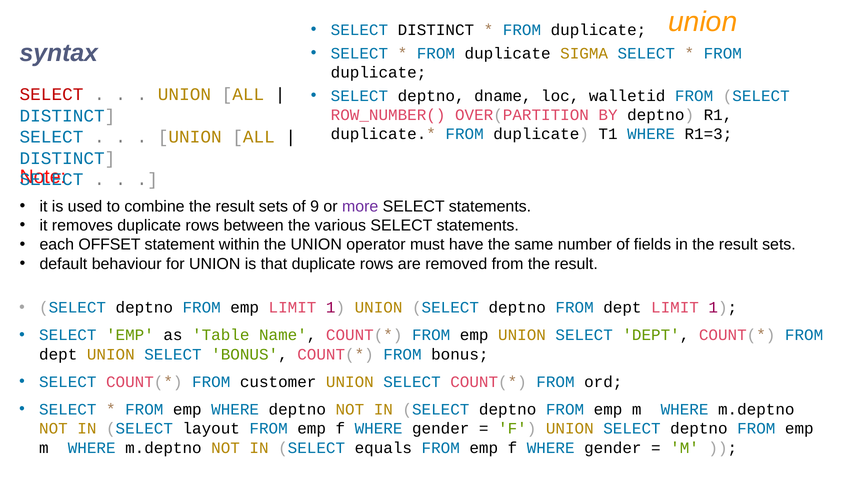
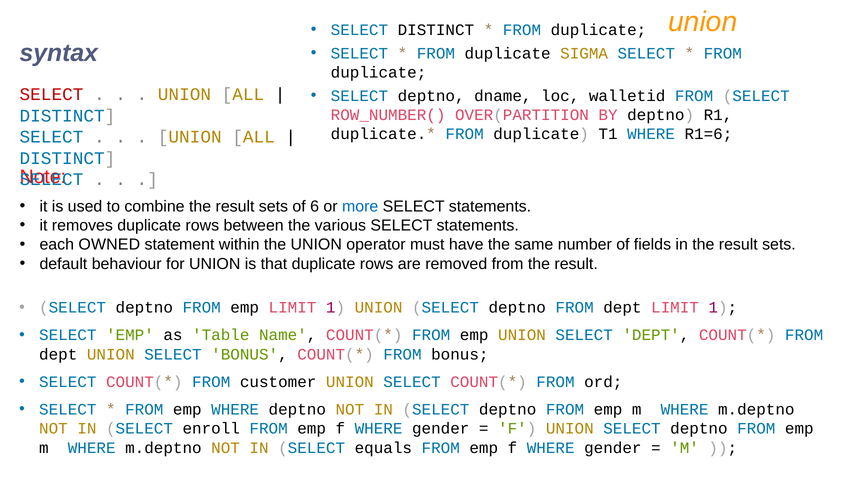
R1=3: R1=3 -> R1=6 (708, 134)
9: 9 -> 6 (315, 207)
more colour: purple -> blue (360, 207)
OFFSET: OFFSET -> OWNED (109, 245)
layout: layout -> enroll (211, 429)
